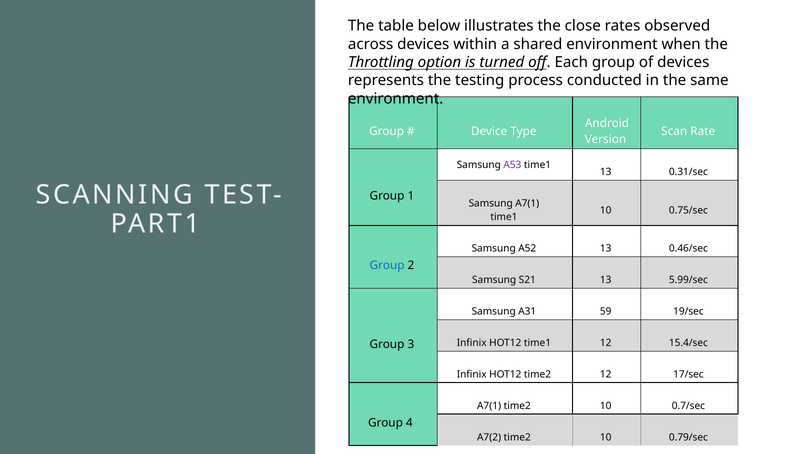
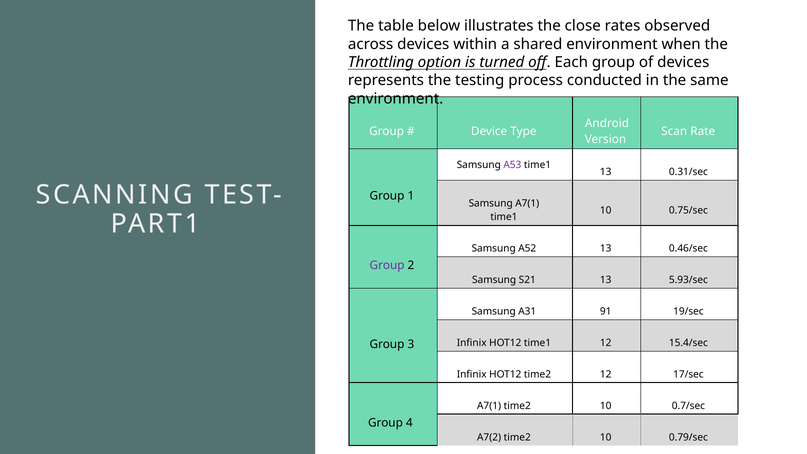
Group colour: blue -> purple (387, 266)
5.99/sec: 5.99/sec -> 5.93/sec (688, 280)
59: 59 -> 91 (606, 311)
